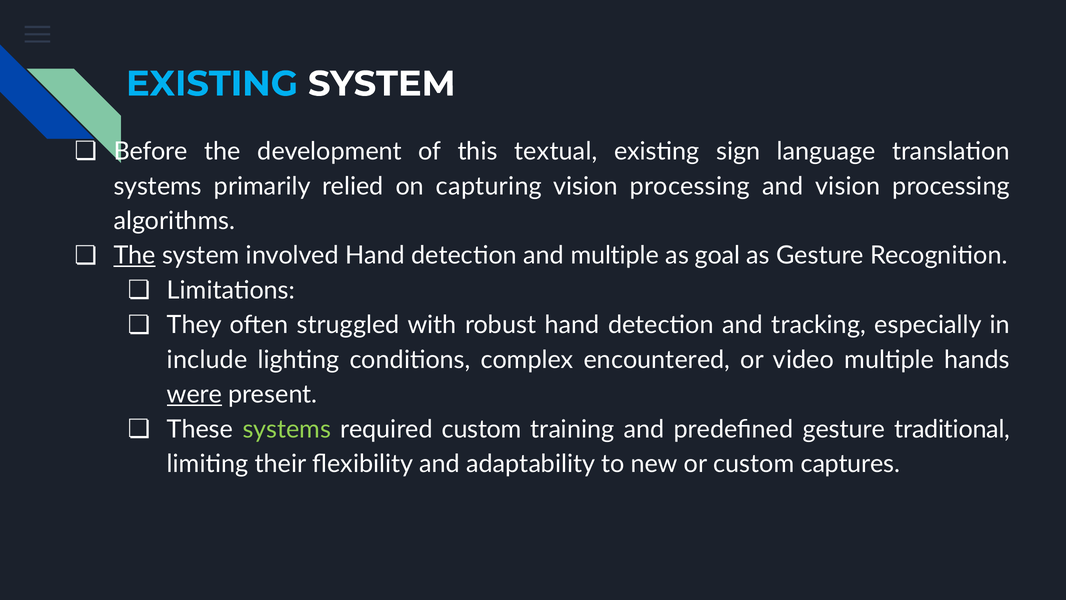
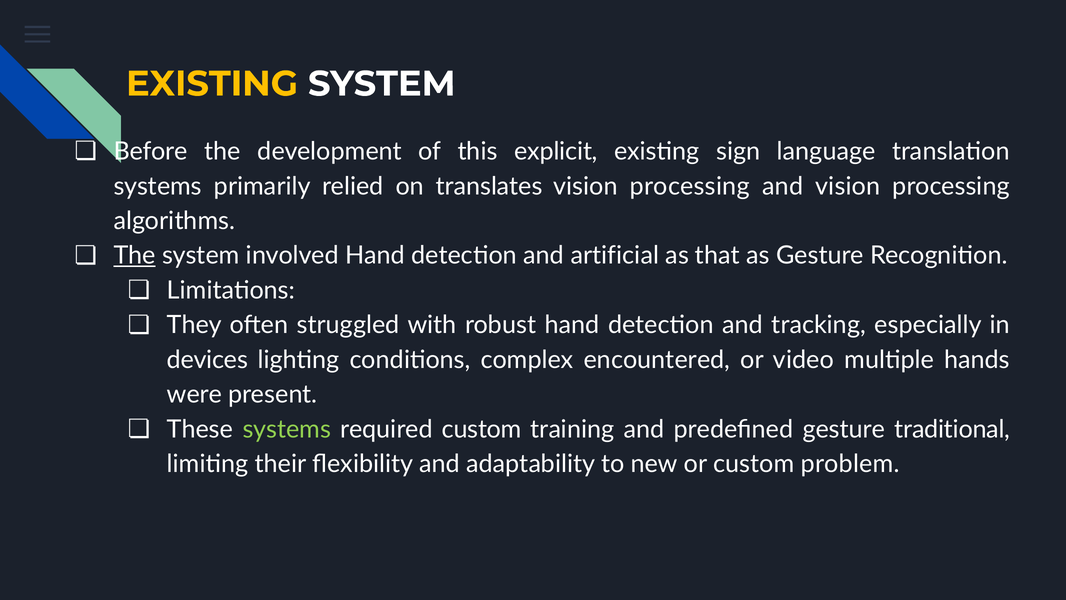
EXISTING colour: light blue -> yellow (212, 84)
textual: textual -> explicit (556, 151)
capturing: capturing -> translates (489, 186)
and multiple: multiple -> artificial (615, 256)
goal: goal -> that (717, 256)
include: include -> devices (207, 360)
were underline: present -> none (194, 394)
captures: captures -> problem (850, 464)
